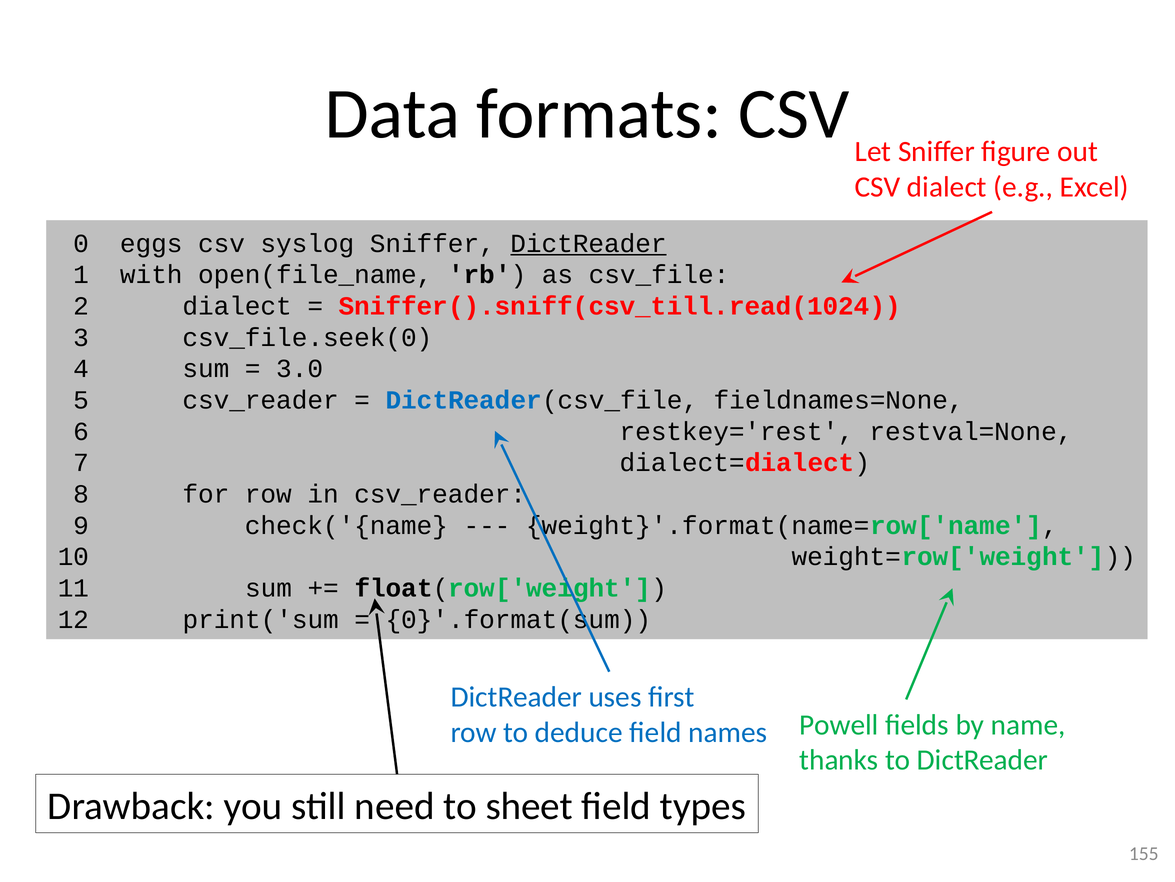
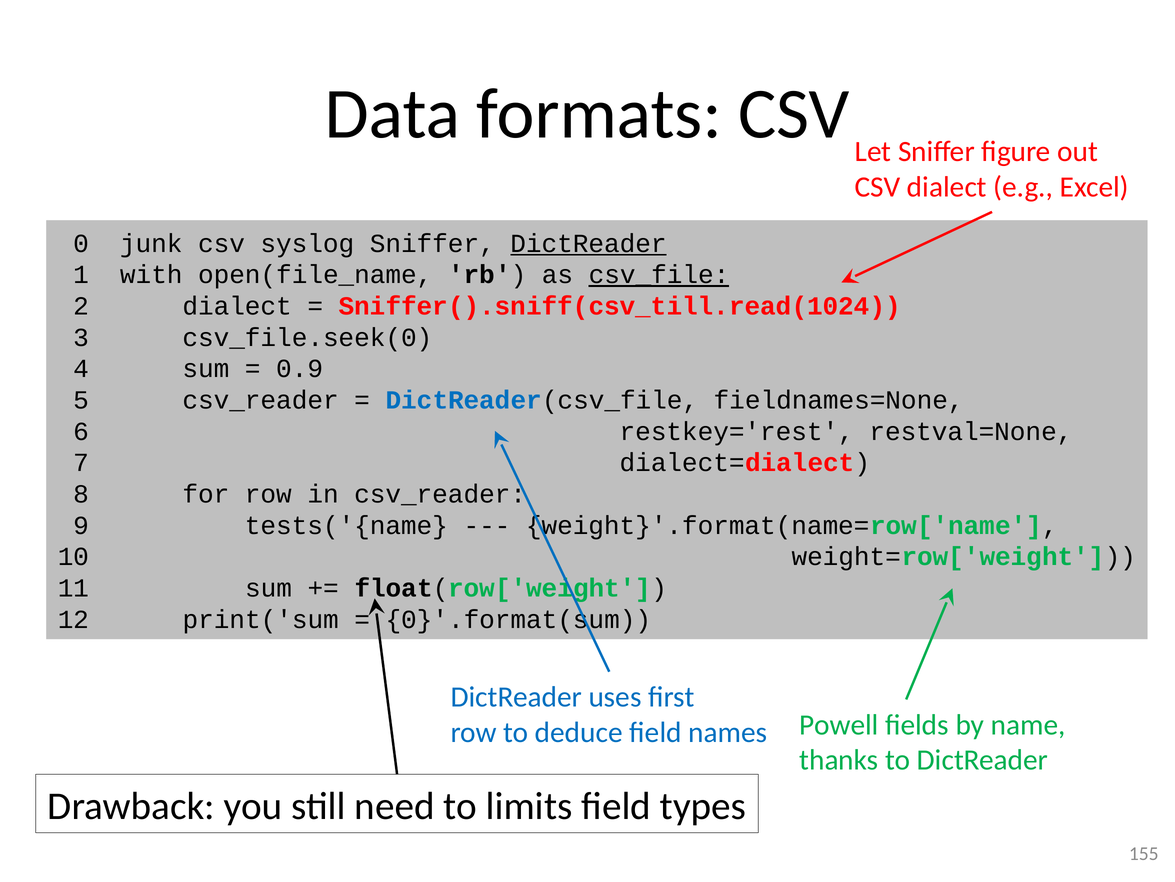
eggs: eggs -> junk (151, 243)
csv_file underline: none -> present (659, 275)
3.0: 3.0 -> 0.9 (300, 369)
check('{name: check('{name -> tests('{name (346, 525)
sheet: sheet -> limits (529, 806)
